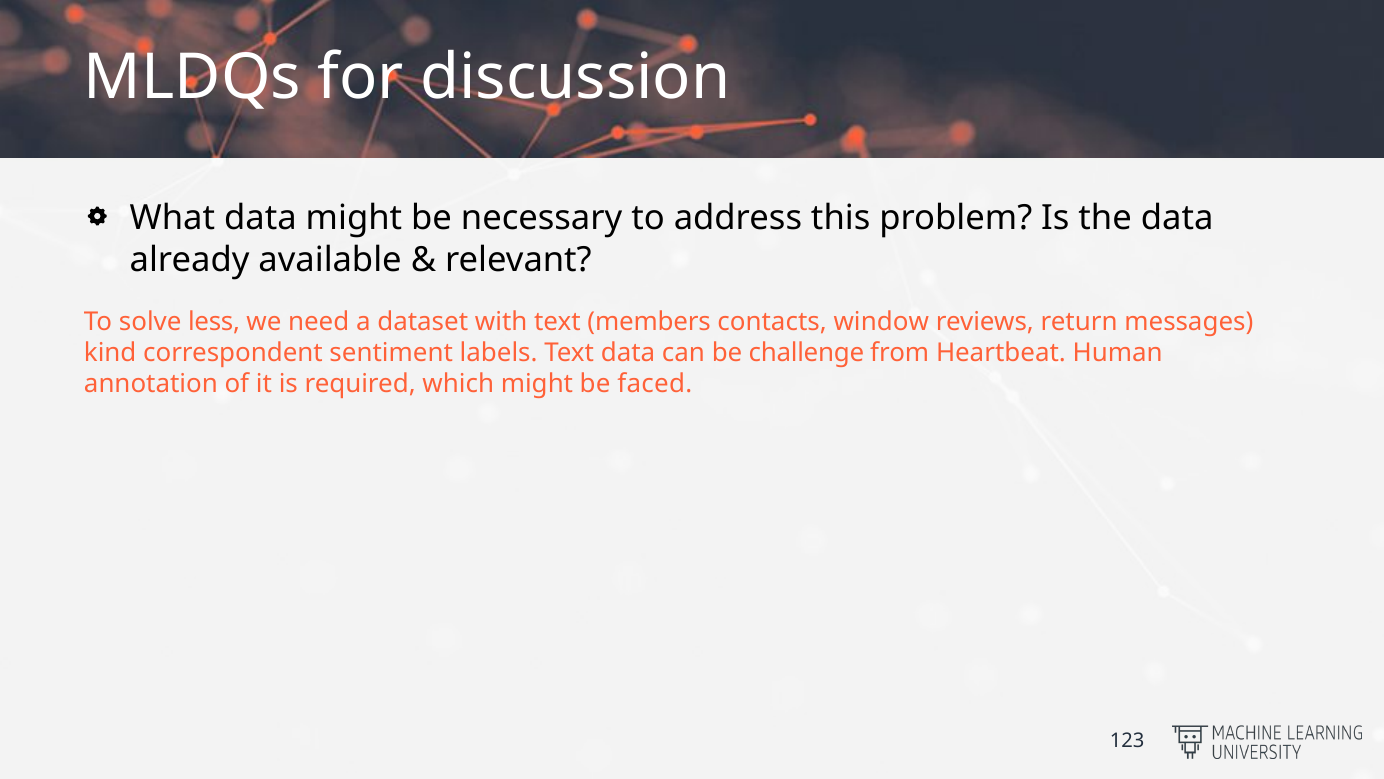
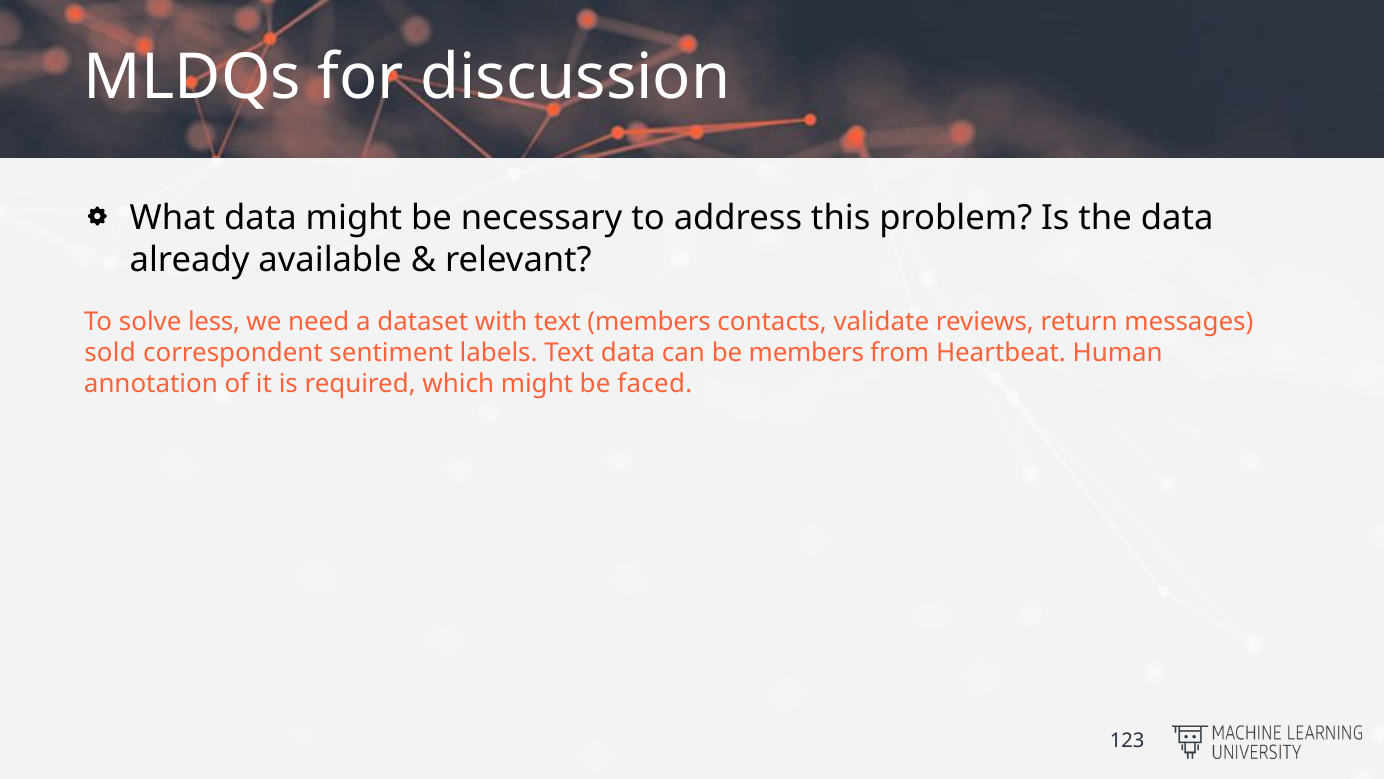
window: window -> validate (881, 322)
kind: kind -> sold (110, 353)
be challenge: challenge -> members (806, 353)
